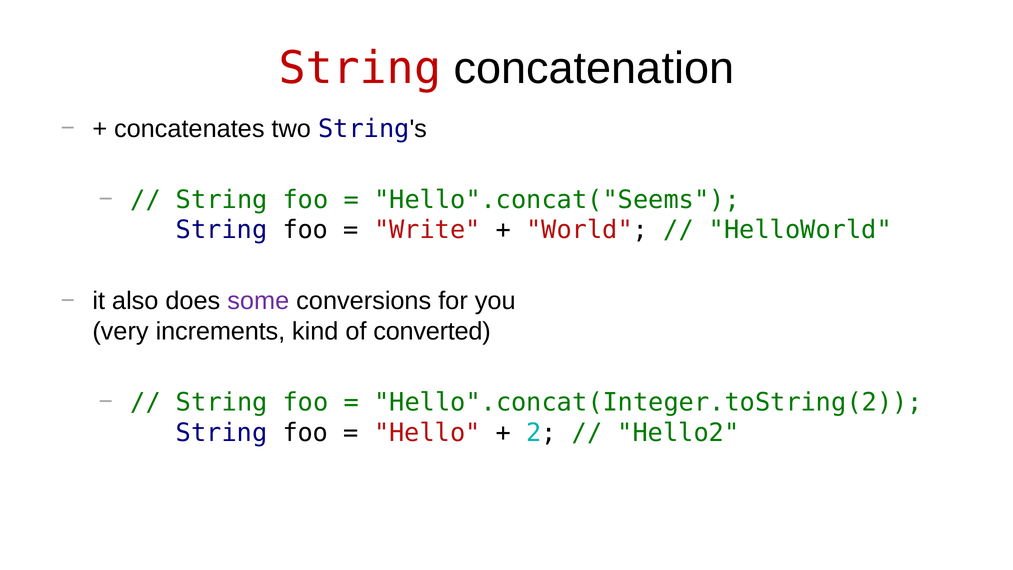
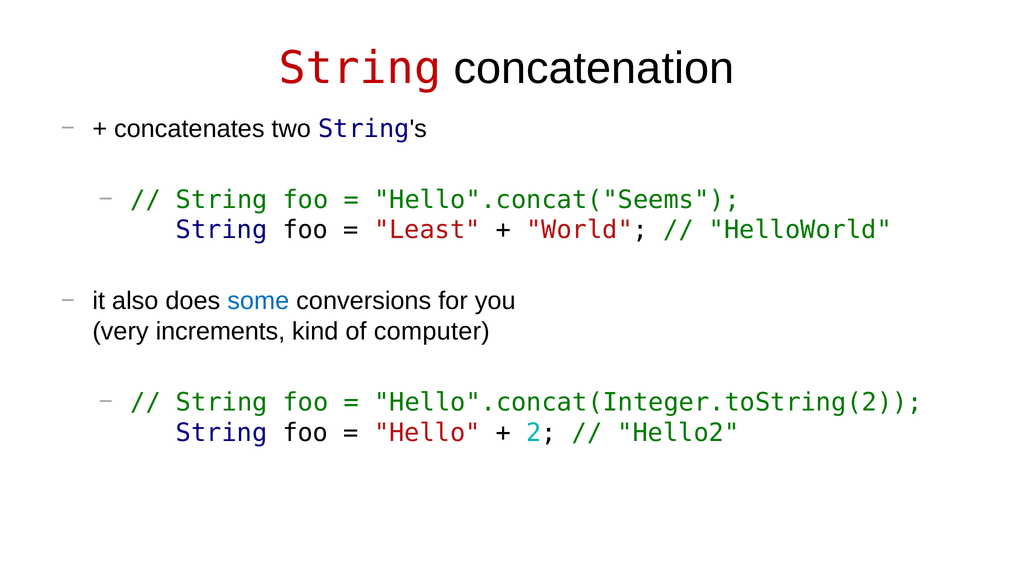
Write: Write -> Least (427, 230)
some colour: purple -> blue (258, 301)
converted: converted -> computer (432, 331)
